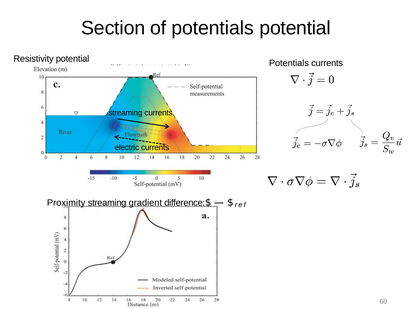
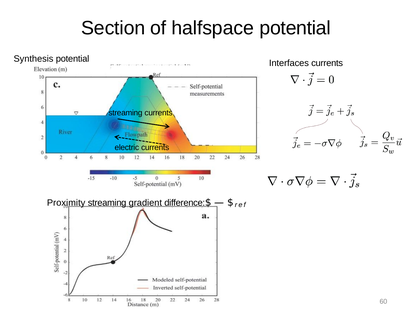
of potentials: potentials -> halfspace (213, 28)
Resistivity: Resistivity -> Synthesis (34, 59)
potential Potentials: Potentials -> Interfaces (289, 63)
